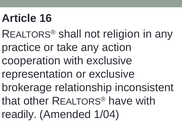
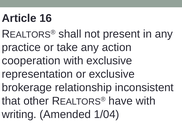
religion: religion -> present (121, 34)
readily: readily -> writing (19, 114)
